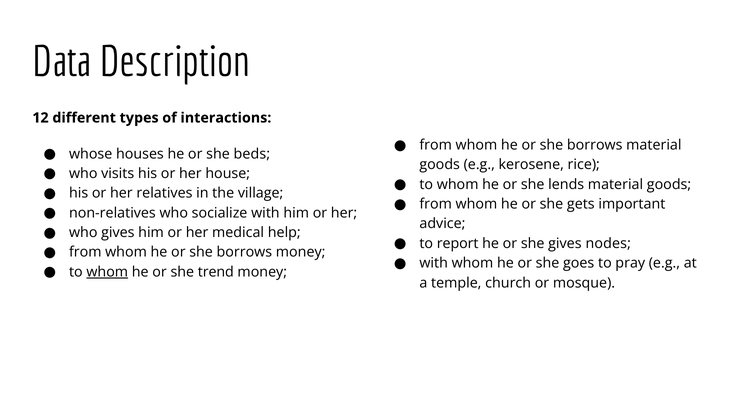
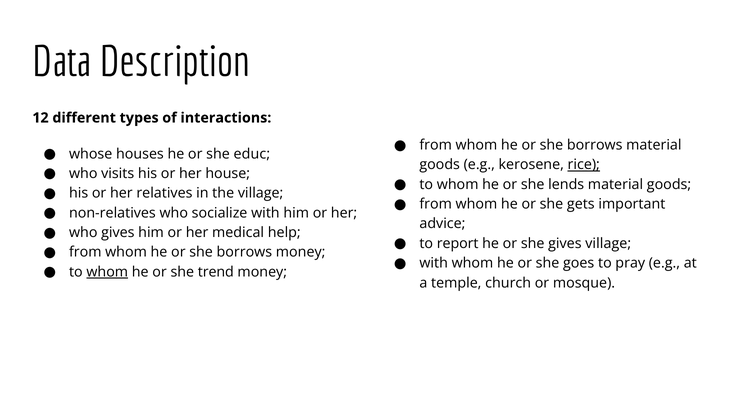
beds: beds -> educ (252, 154)
rice underline: none -> present (584, 165)
gives nodes: nodes -> village (608, 243)
